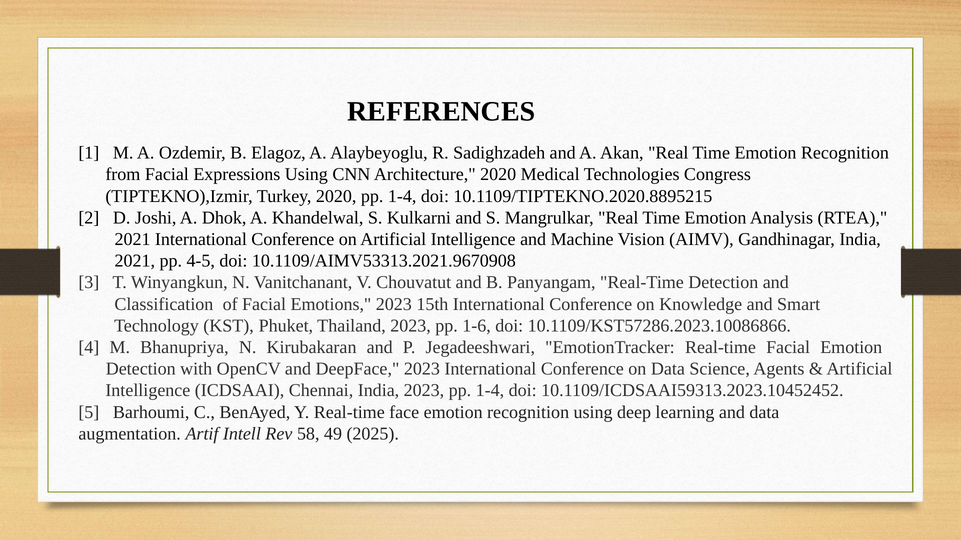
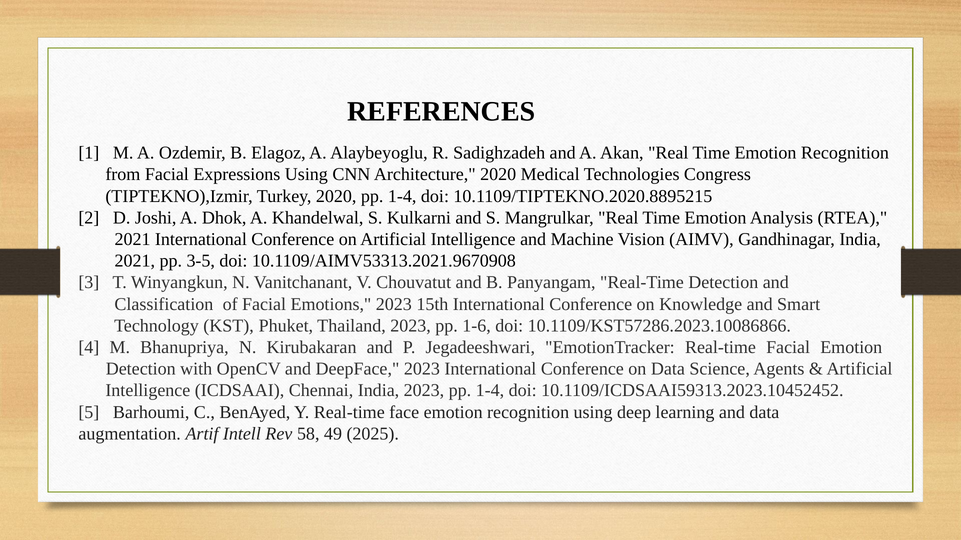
4-5: 4-5 -> 3-5 (201, 261)
